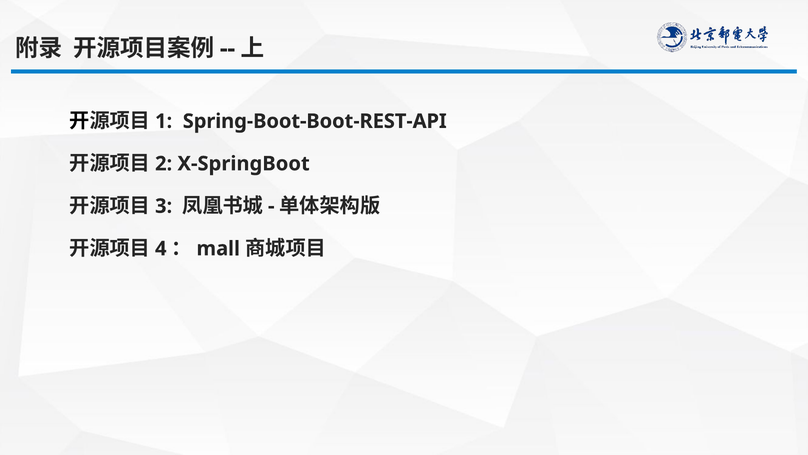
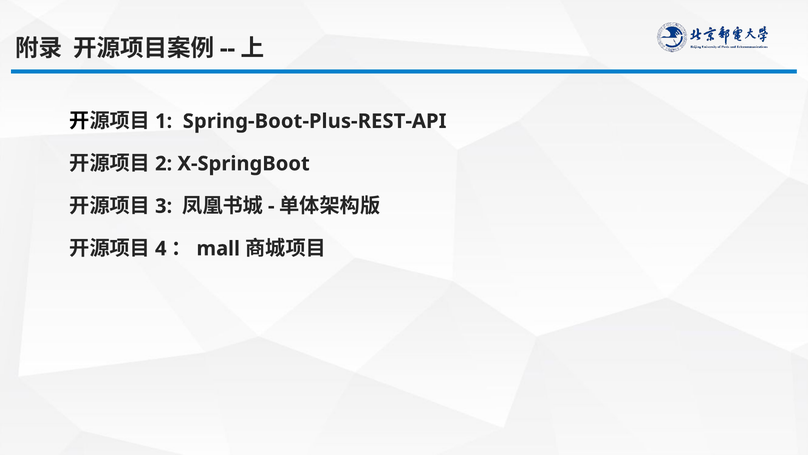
Spring-Boot-Boot-REST-API: Spring-Boot-Boot-REST-API -> Spring-Boot-Plus-REST-API (315, 121)
